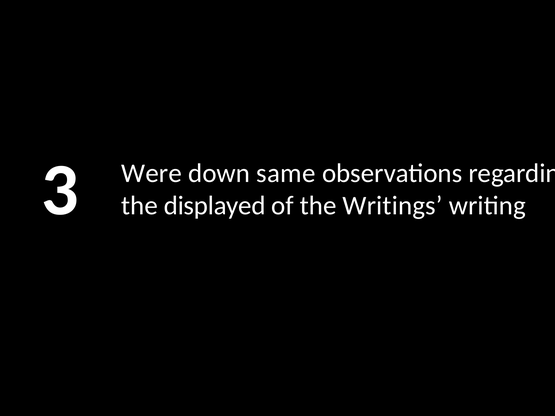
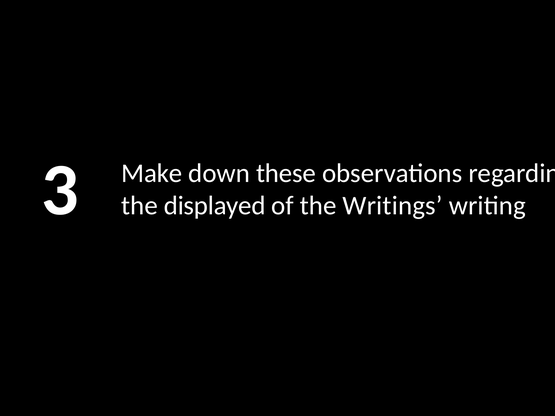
Were: Were -> Make (152, 173)
same: same -> these (286, 173)
